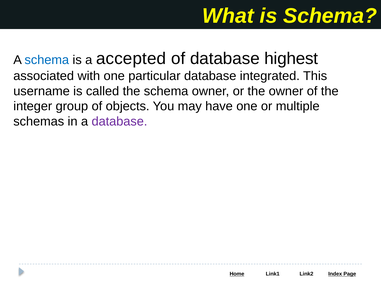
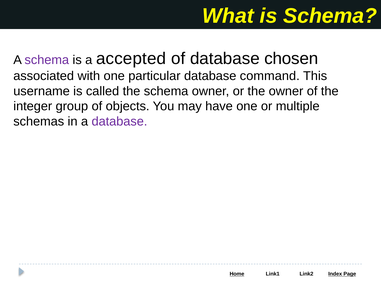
schema colour: blue -> purple (47, 60)
highest: highest -> chosen (291, 59)
integrated: integrated -> command (270, 76)
